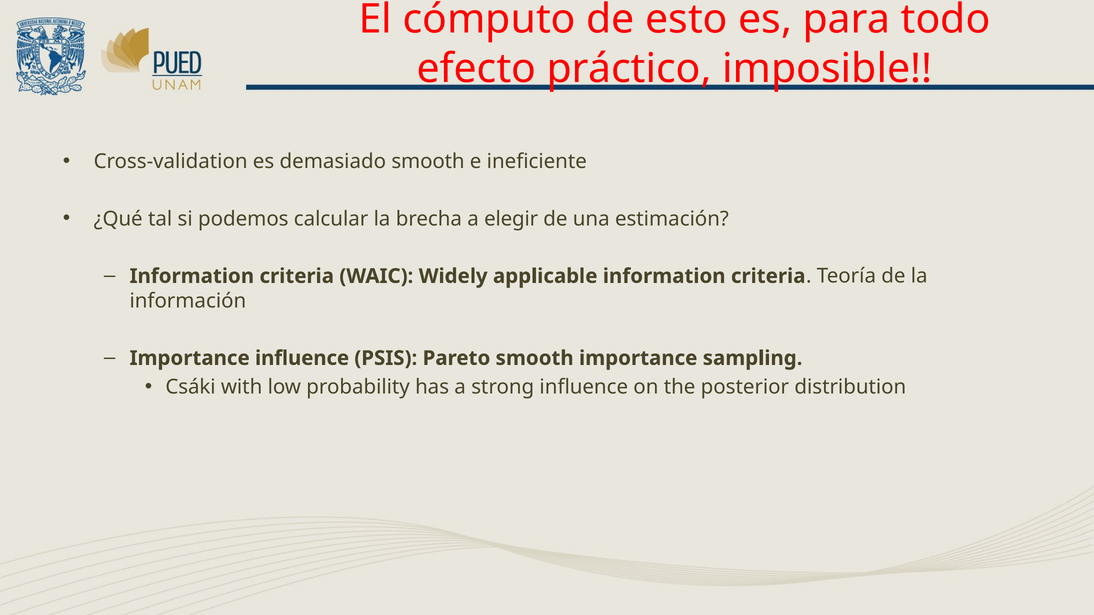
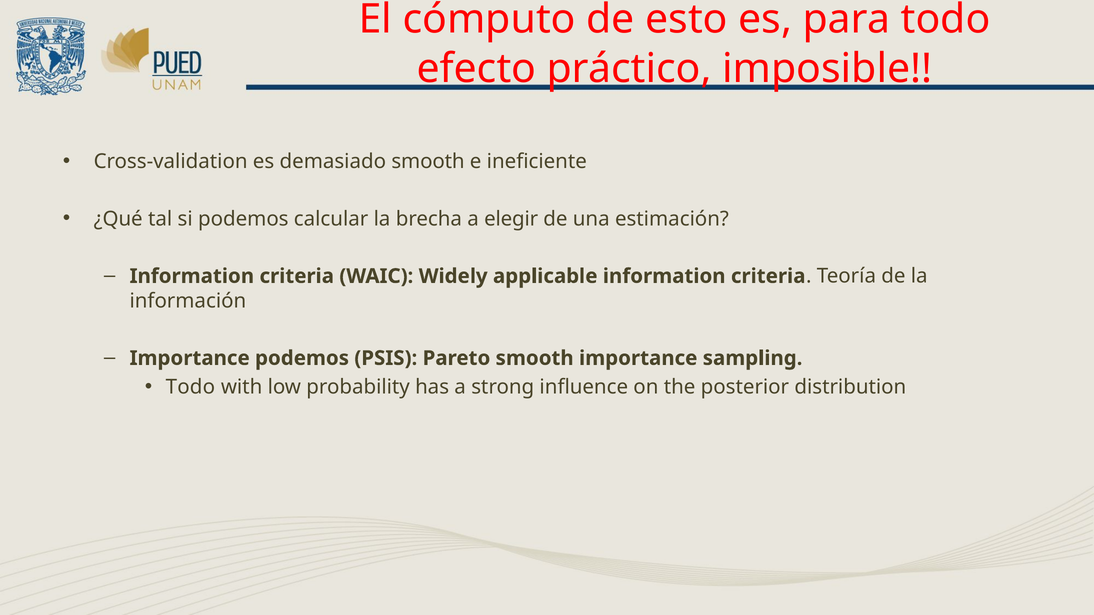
Importance influence: influence -> podemos (302, 358)
Csáki: Csáki -> Todo (190, 387)
